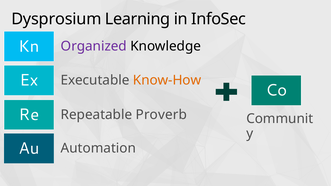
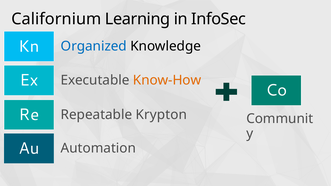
Dysprosium: Dysprosium -> Californium (56, 19)
Organized colour: purple -> blue (94, 46)
Proverb: Proverb -> Krypton (161, 115)
